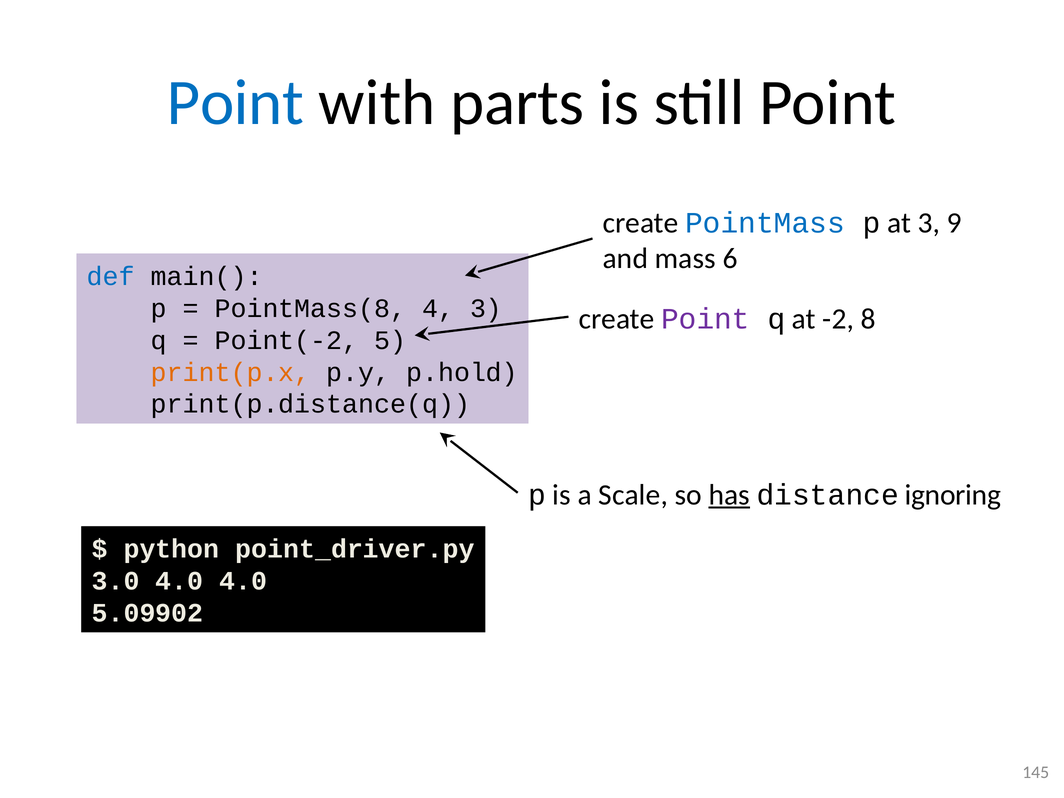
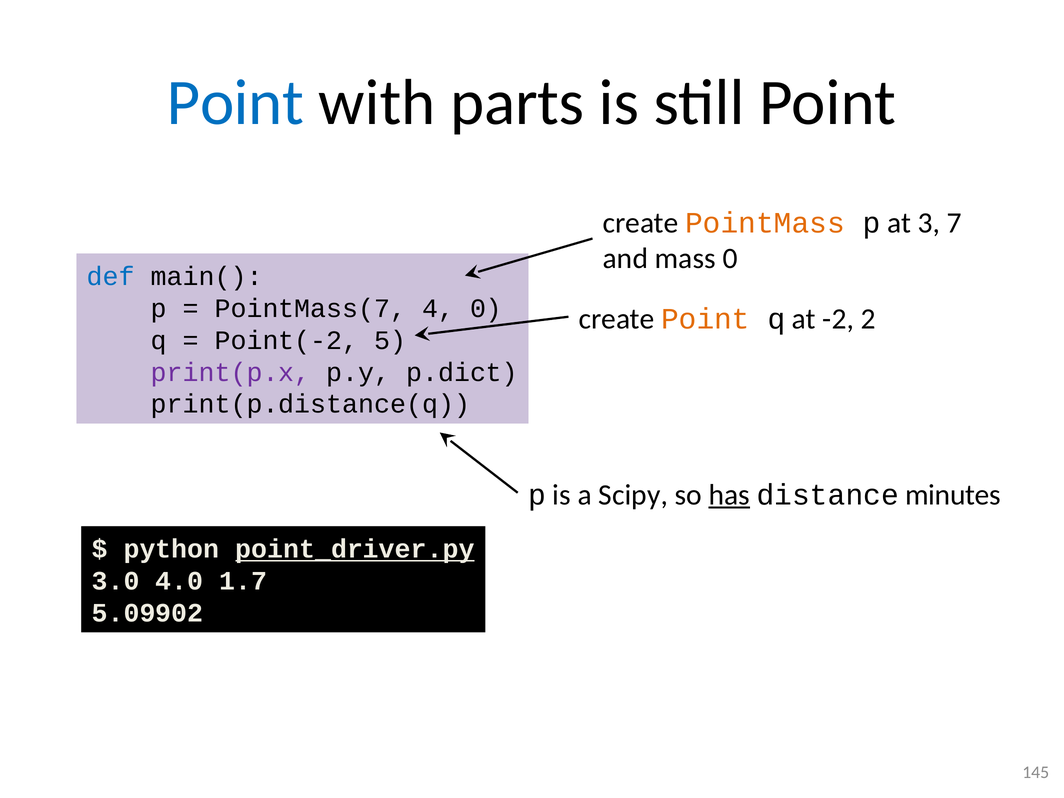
PointMass colour: blue -> orange (765, 223)
9: 9 -> 7 (954, 223)
mass 6: 6 -> 0 (730, 258)
PointMass(8: PointMass(8 -> PointMass(7 (310, 308)
4 3: 3 -> 0 (486, 308)
Point colour: purple -> orange (705, 319)
8: 8 -> 2 (868, 319)
print(p.x colour: orange -> purple (231, 372)
p.hold: p.hold -> p.dict (462, 372)
Scale: Scale -> Scipy (633, 495)
ignoring: ignoring -> minutes (953, 495)
point_driver.py underline: none -> present (355, 549)
4.0 4.0: 4.0 -> 1.7 (243, 581)
